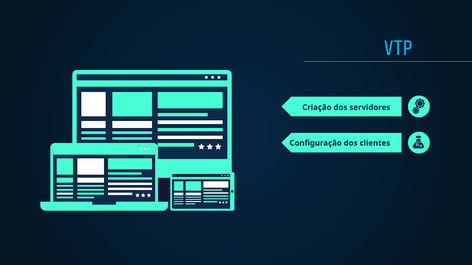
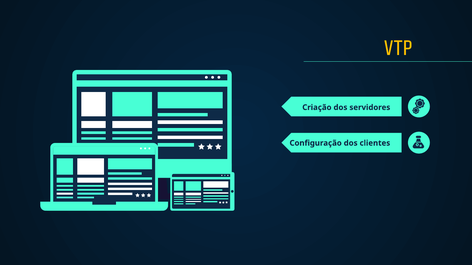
VTP colour: light blue -> yellow (398, 48)
